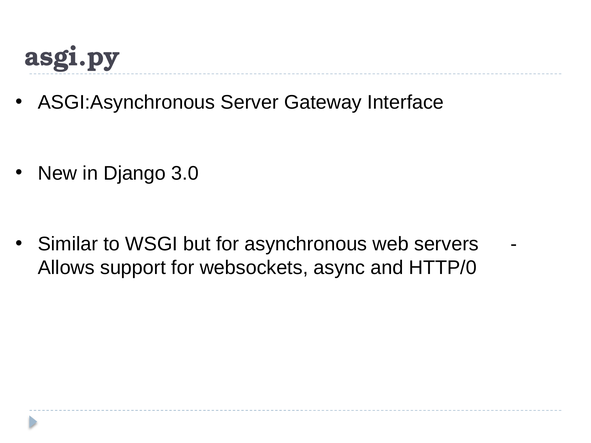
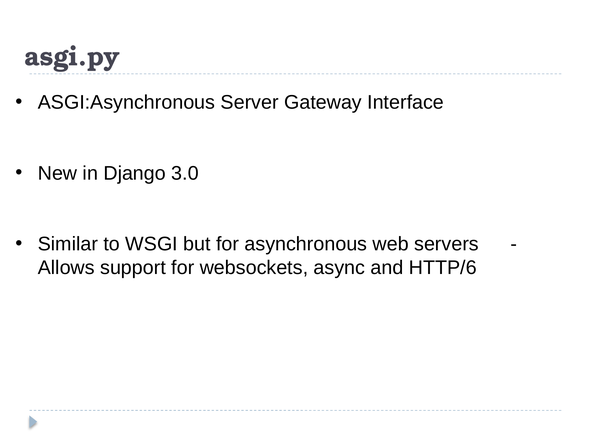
HTTP/0: HTTP/0 -> HTTP/6 (443, 268)
